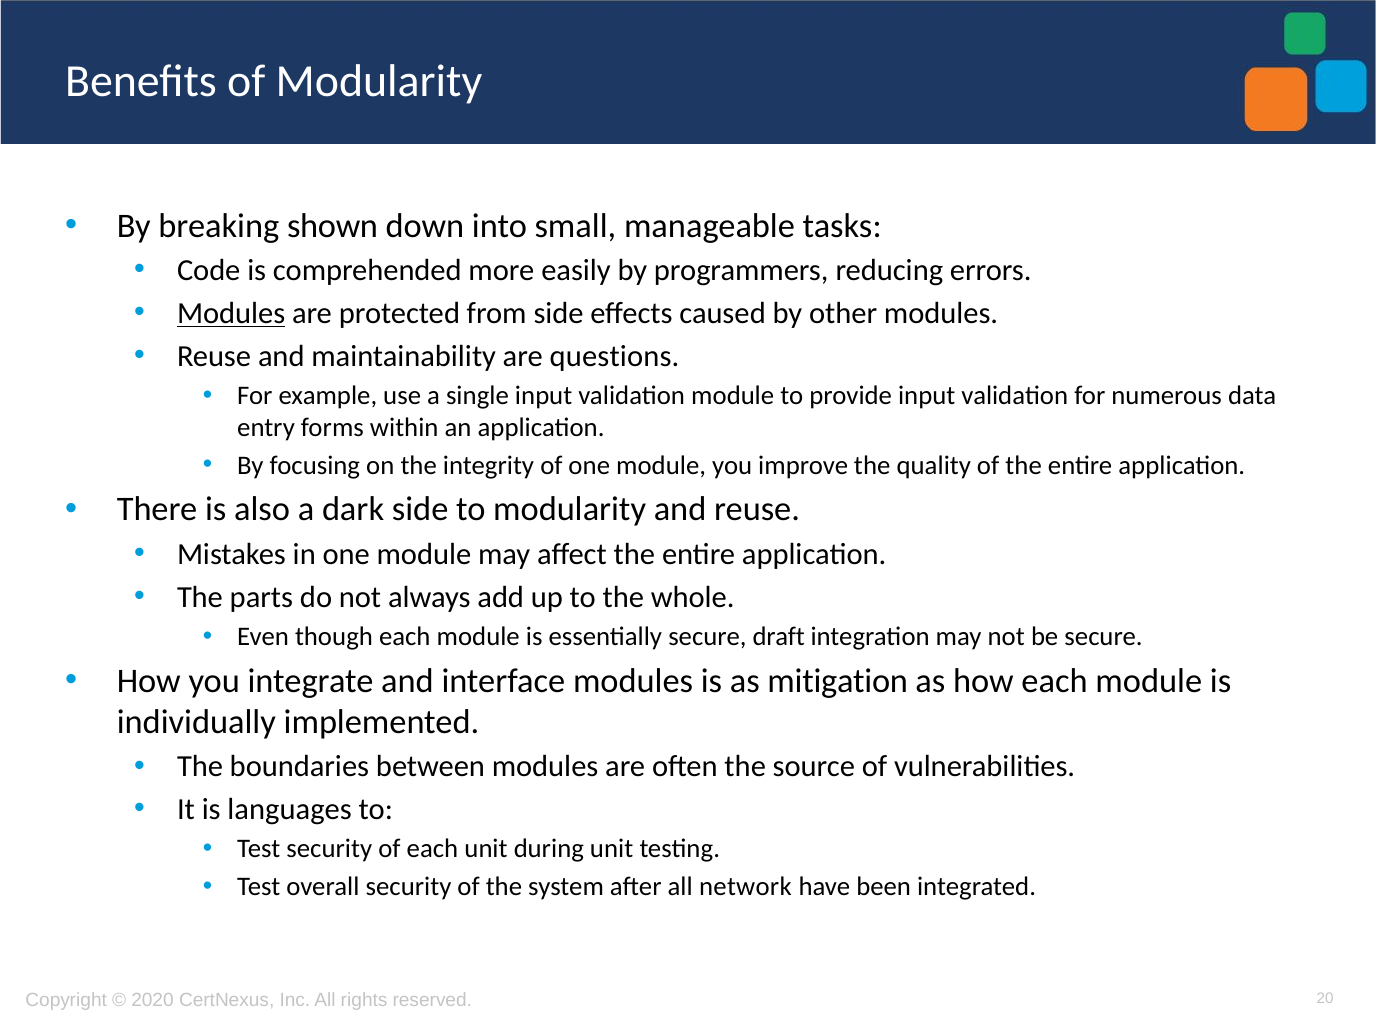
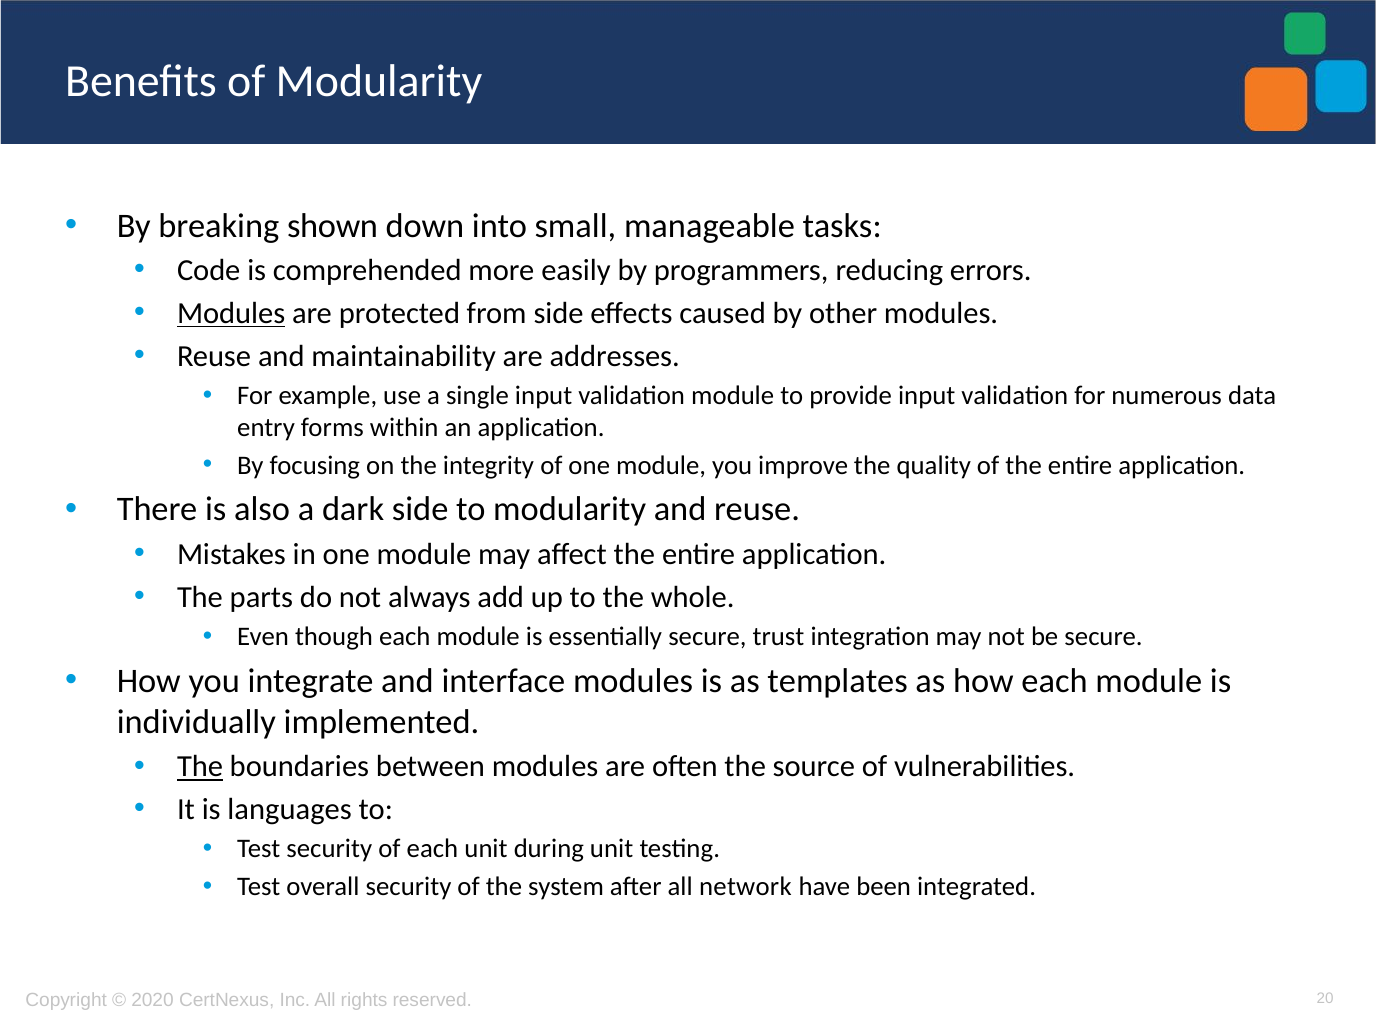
questions: questions -> addresses (615, 356)
draft: draft -> trust (778, 637)
mitigation: mitigation -> templates (838, 681)
The underline: none -> present (200, 767)
